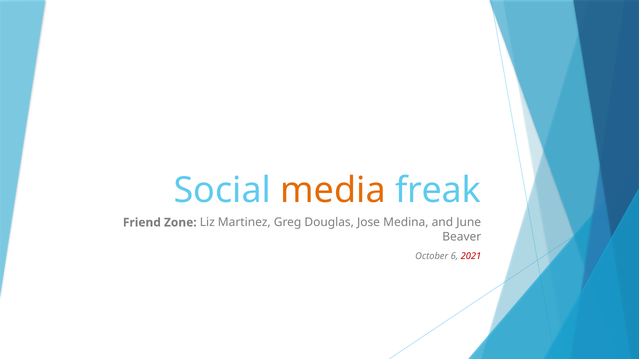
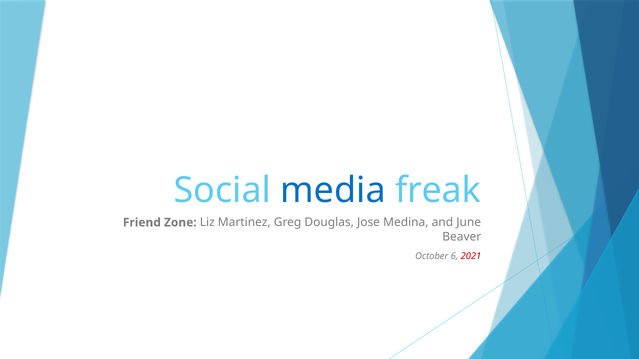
media colour: orange -> blue (333, 191)
